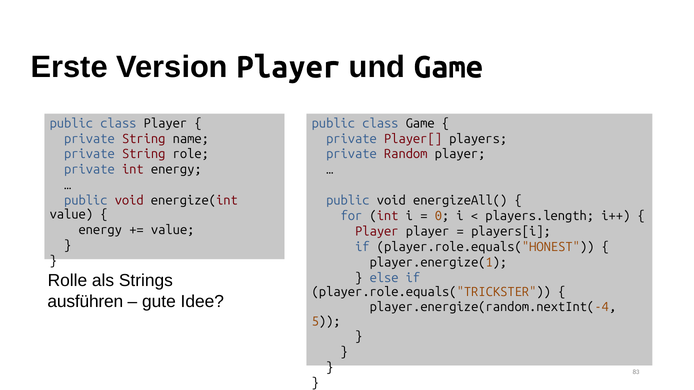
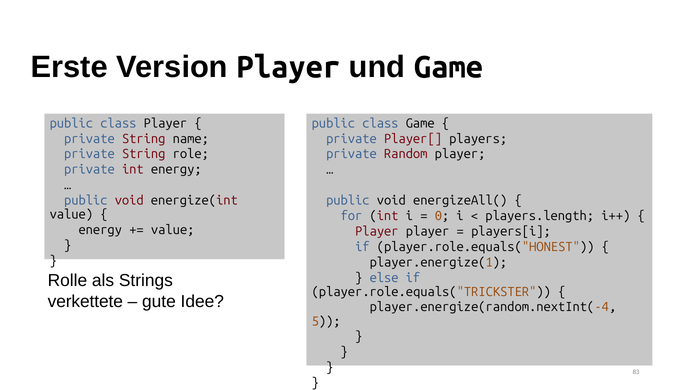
ausführen: ausführen -> verkettete (85, 302)
